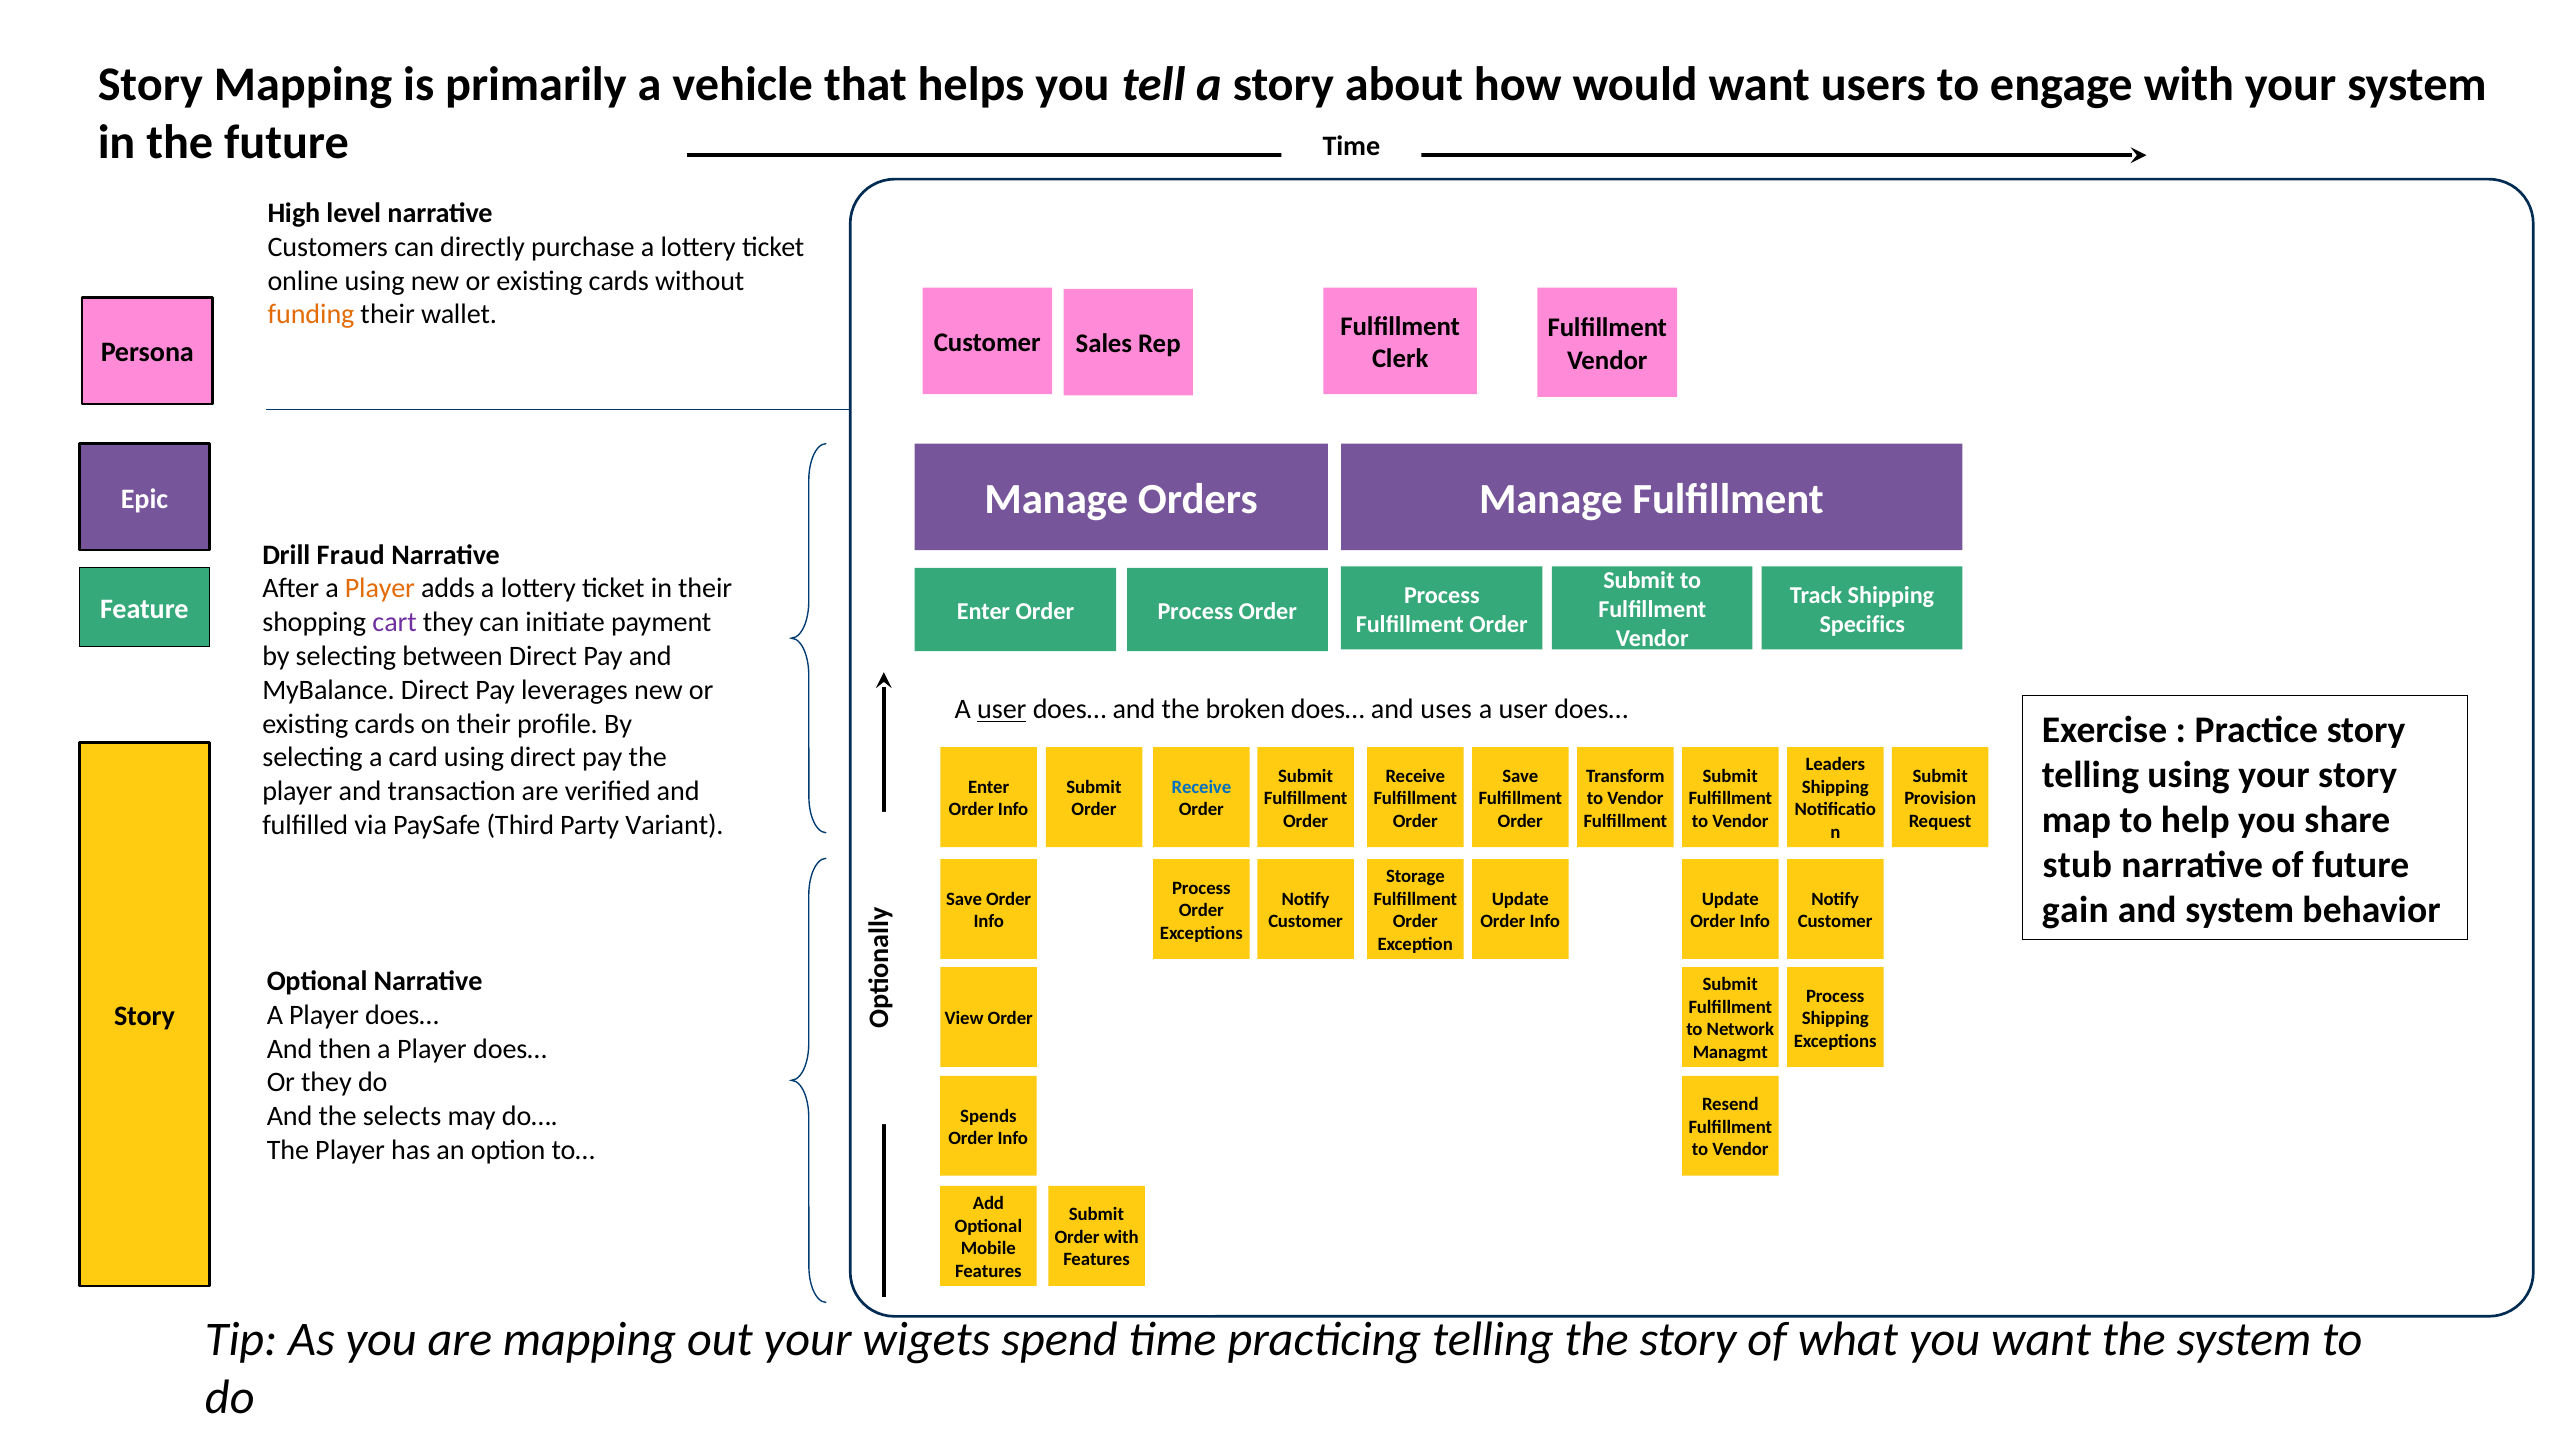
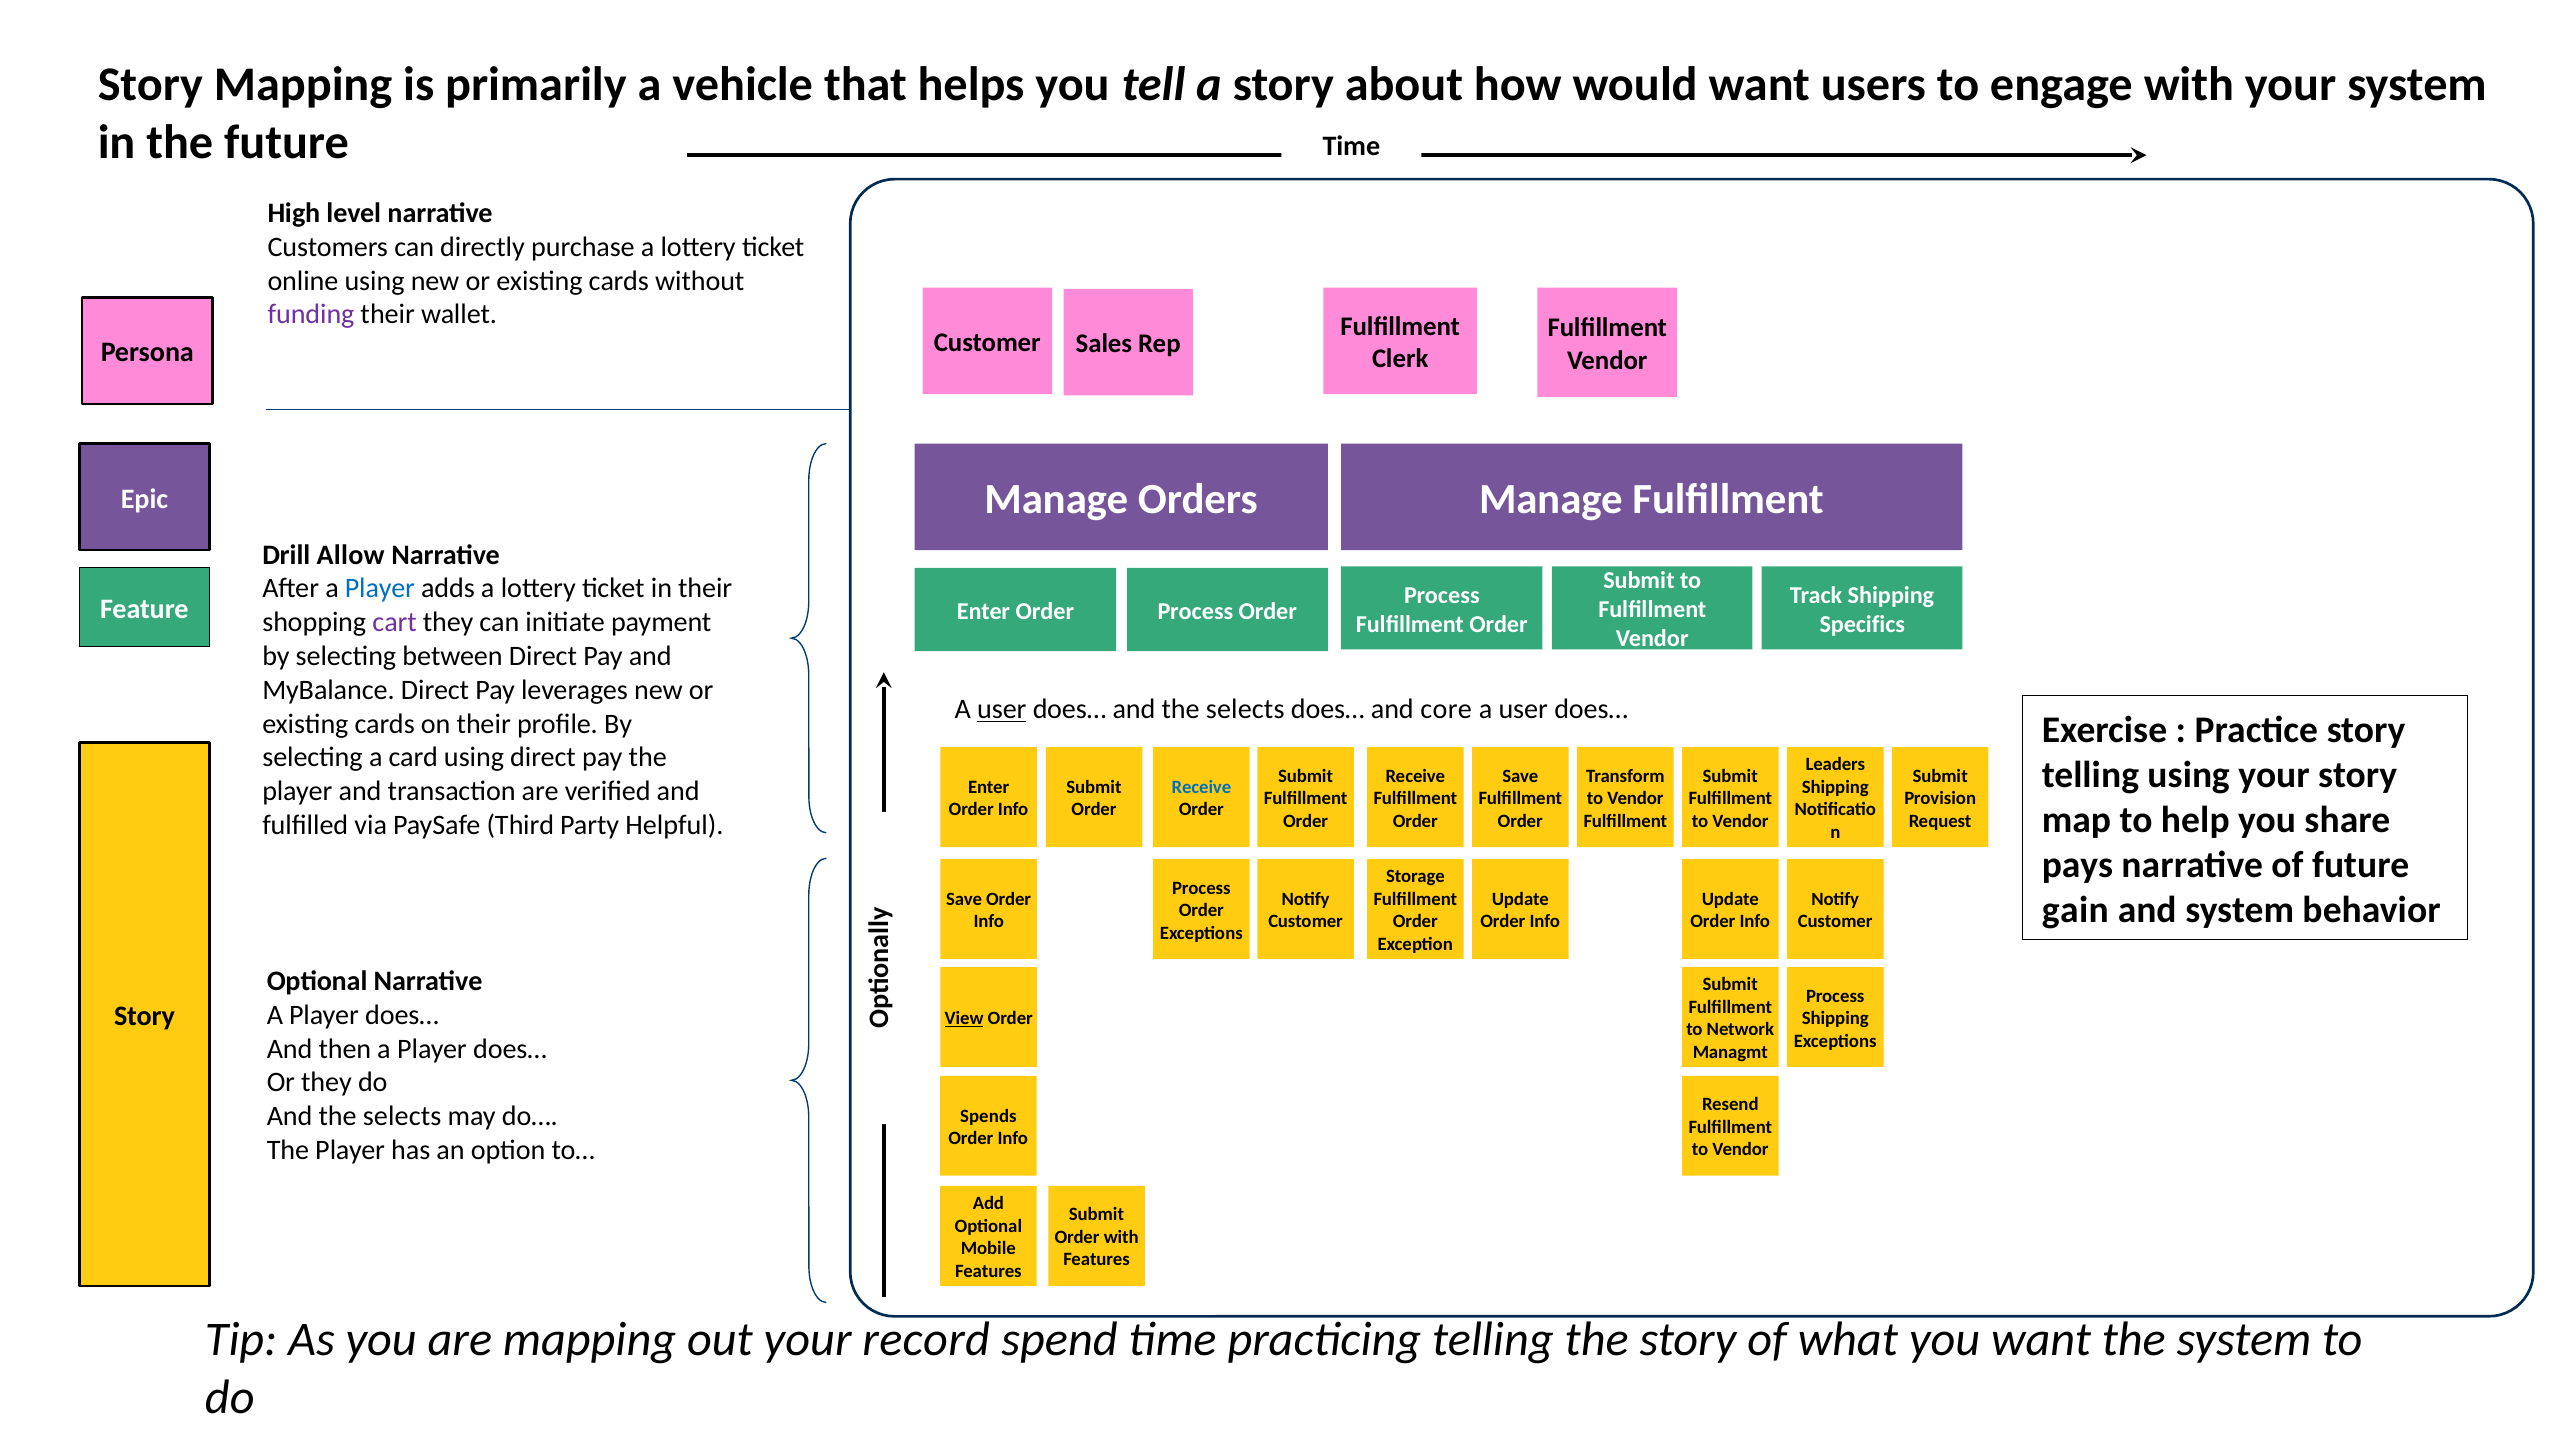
funding colour: orange -> purple (311, 315)
Fraud: Fraud -> Allow (351, 555)
Player colour: orange -> blue (380, 589)
does… and the broken: broken -> selects (1245, 709)
uses: uses -> core (1446, 709)
Variant: Variant -> Helpful (674, 825)
stub: stub -> pays (2077, 865)
View underline: none -> present (964, 1018)
wigets: wigets -> record (926, 1339)
